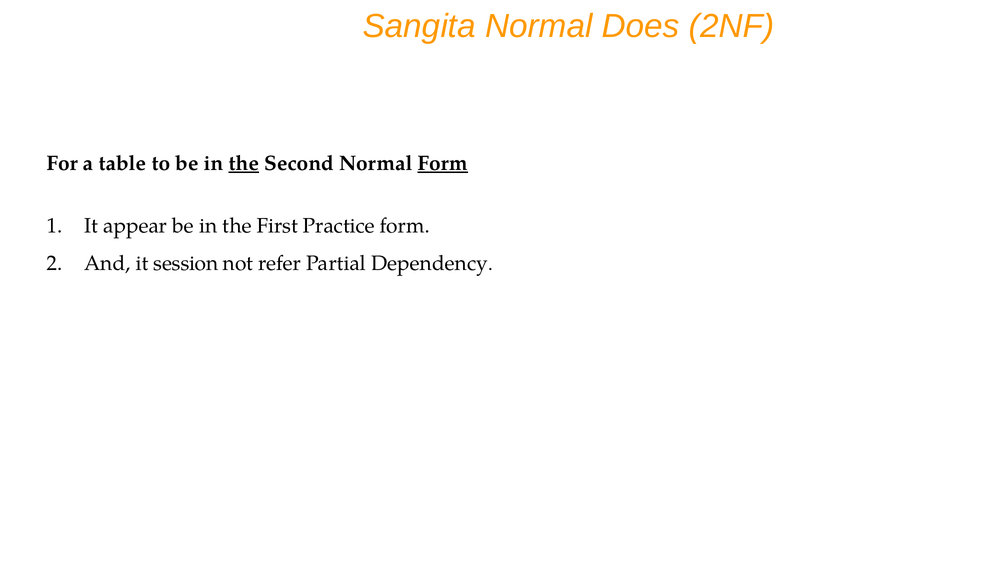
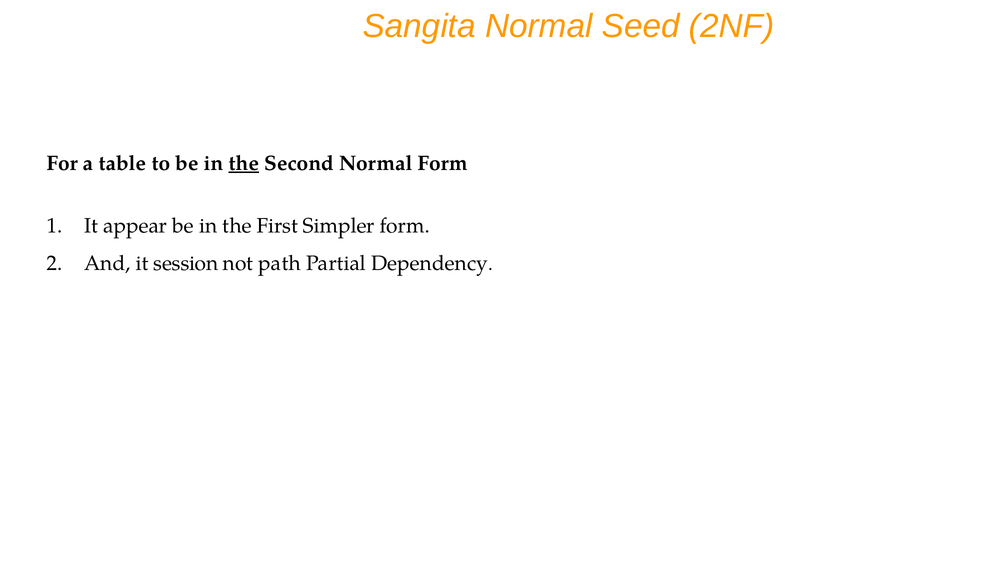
Does: Does -> Seed (641, 26)
Form underline: present -> none (443, 163)
Practice: Practice -> Simpler (339, 226)
refer: refer -> path (279, 263)
